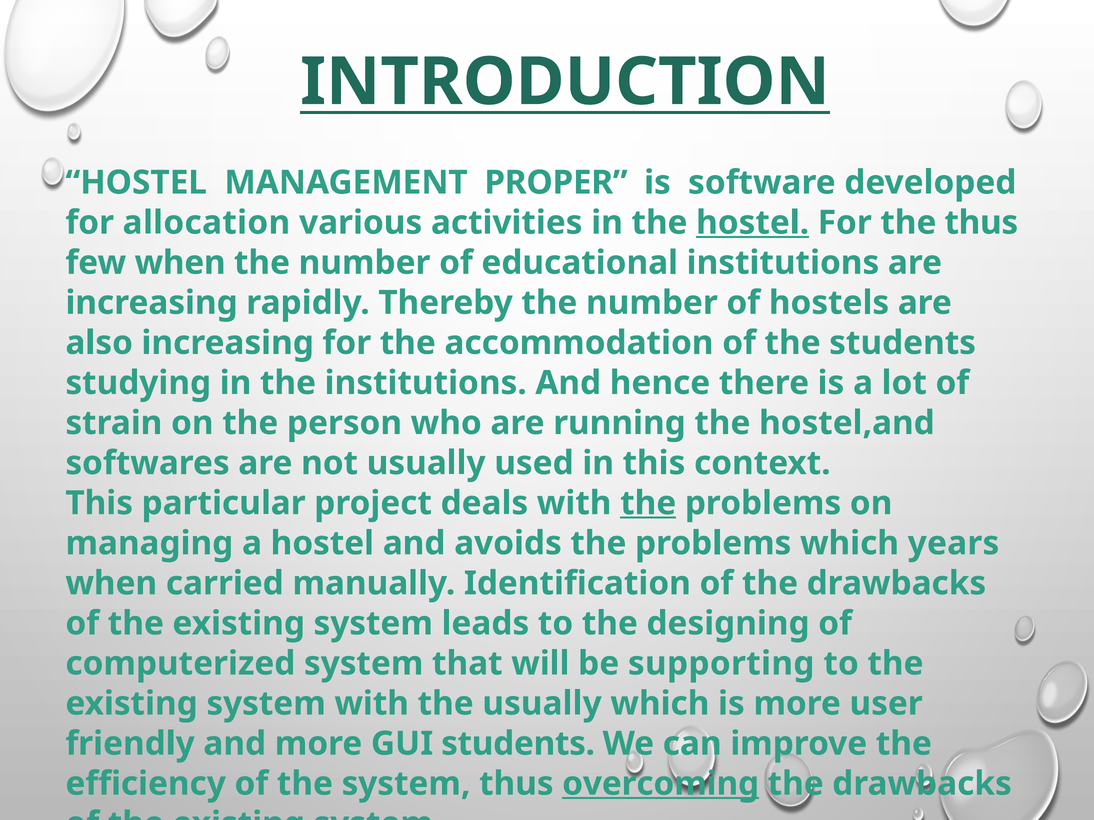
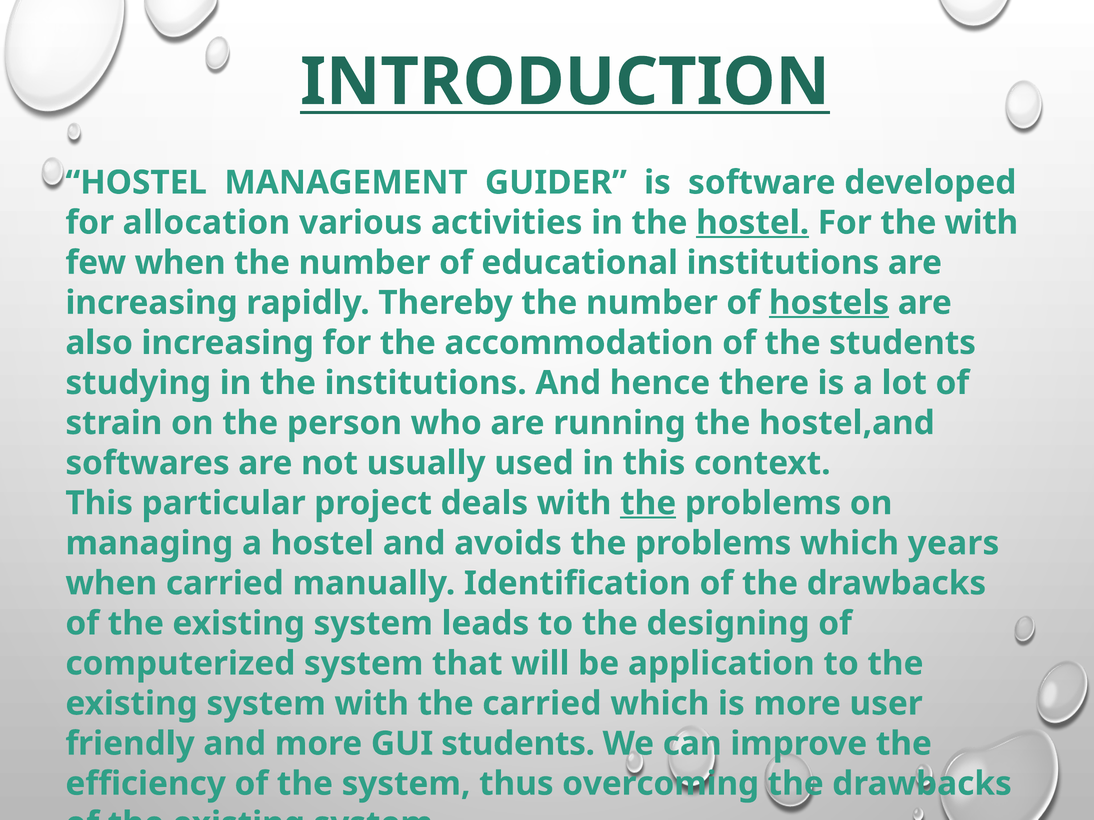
PROPER: PROPER -> GUIDER (556, 183)
the thus: thus -> with (981, 223)
hostels underline: none -> present (829, 303)
supporting: supporting -> application (721, 664)
the usually: usually -> carried (542, 704)
overcoming underline: present -> none (661, 784)
